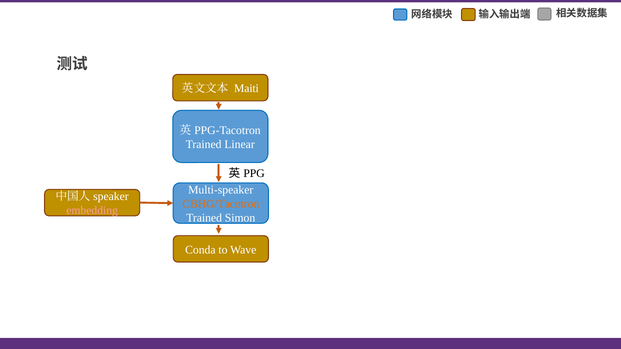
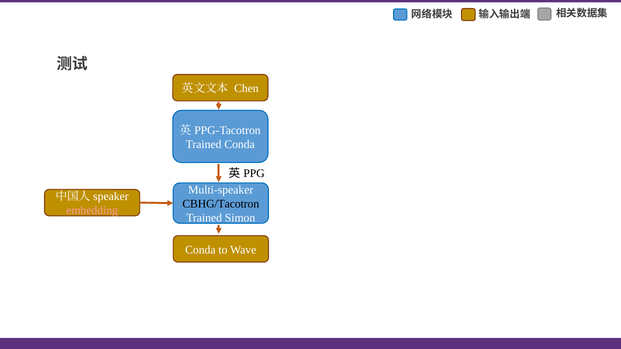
Maiti: Maiti -> Chen (246, 89)
Trained Linear: Linear -> Conda (240, 144)
CBHG/Tacotron colour: orange -> black (221, 204)
